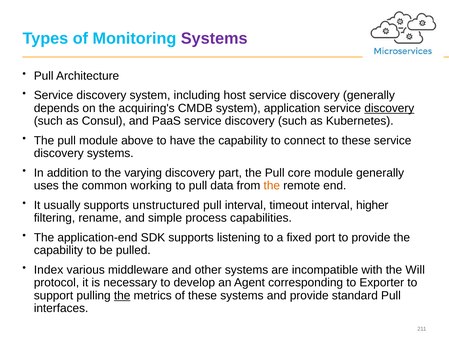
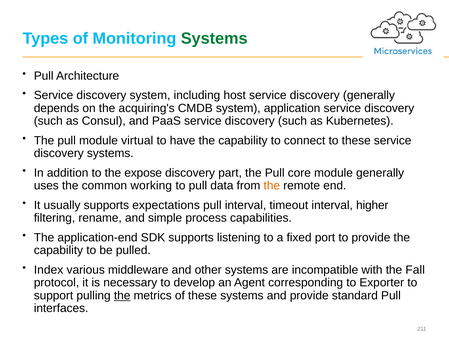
Systems colour: purple -> green (214, 38)
discovery underline: present -> none (389, 108)
above: above -> virtual (137, 140)
varying: varying -> expose (143, 173)
unstructured: unstructured -> expectations (166, 205)
Will: Will -> Fall (415, 270)
